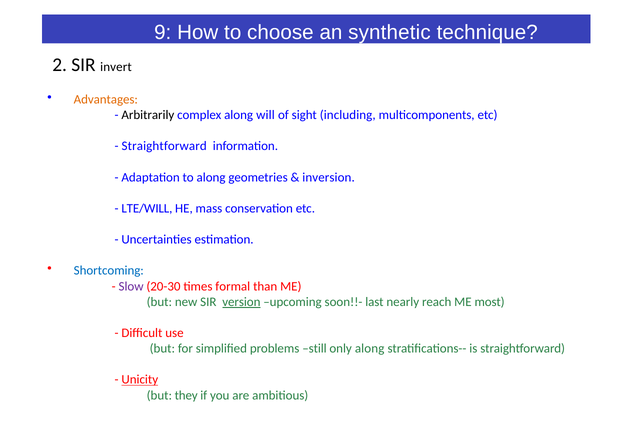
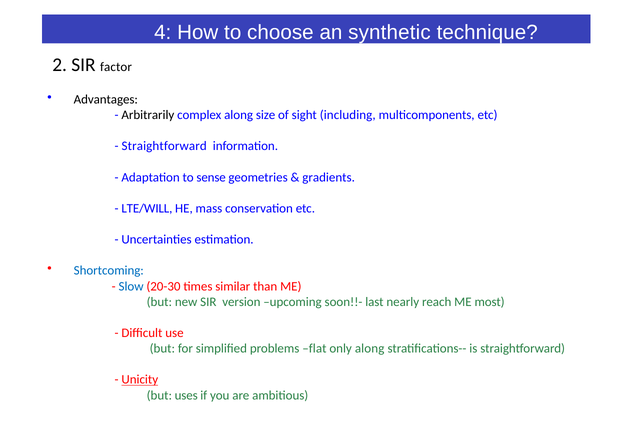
9: 9 -> 4 (163, 32)
invert: invert -> factor (116, 67)
Advantages colour: orange -> black (106, 99)
will: will -> size (266, 115)
to along: along -> sense (211, 177)
inversion: inversion -> gradients (329, 177)
Slow colour: purple -> blue (131, 286)
formal: formal -> similar (233, 286)
version underline: present -> none (241, 302)
still: still -> flat (314, 348)
they: they -> uses (186, 395)
